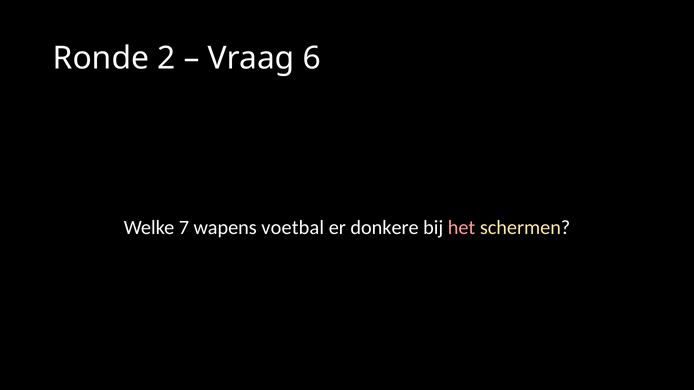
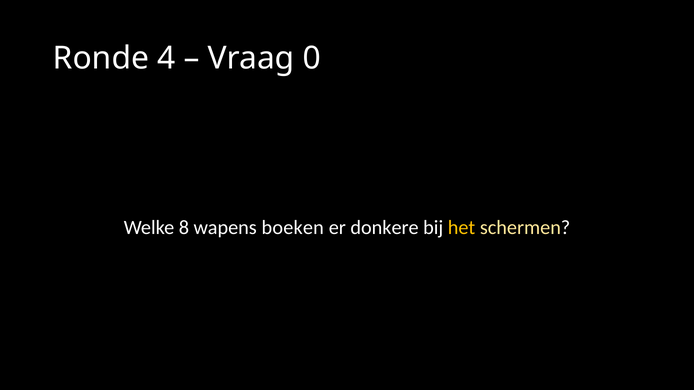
2: 2 -> 4 (166, 58)
6: 6 -> 0 (312, 58)
7: 7 -> 8 (184, 228)
voetbal: voetbal -> boeken (293, 228)
het colour: pink -> yellow (461, 228)
